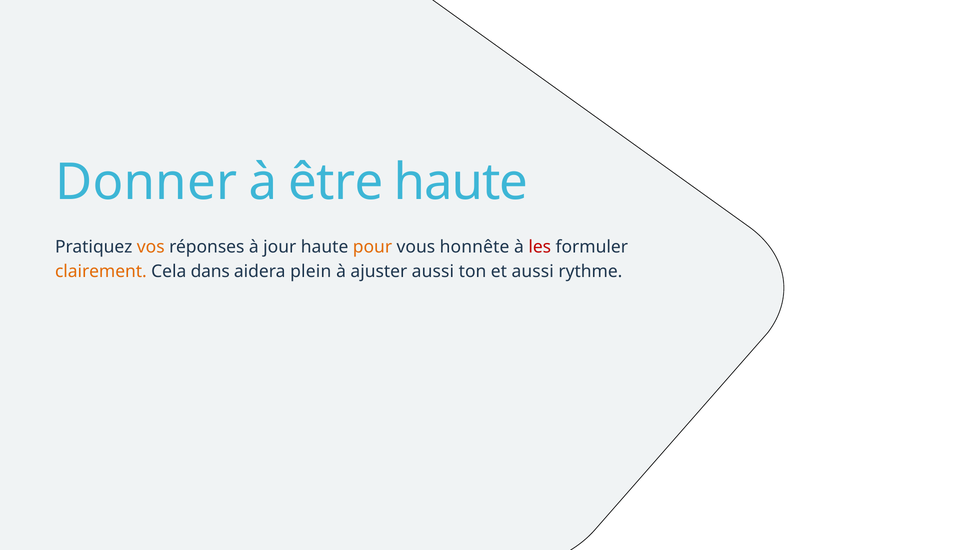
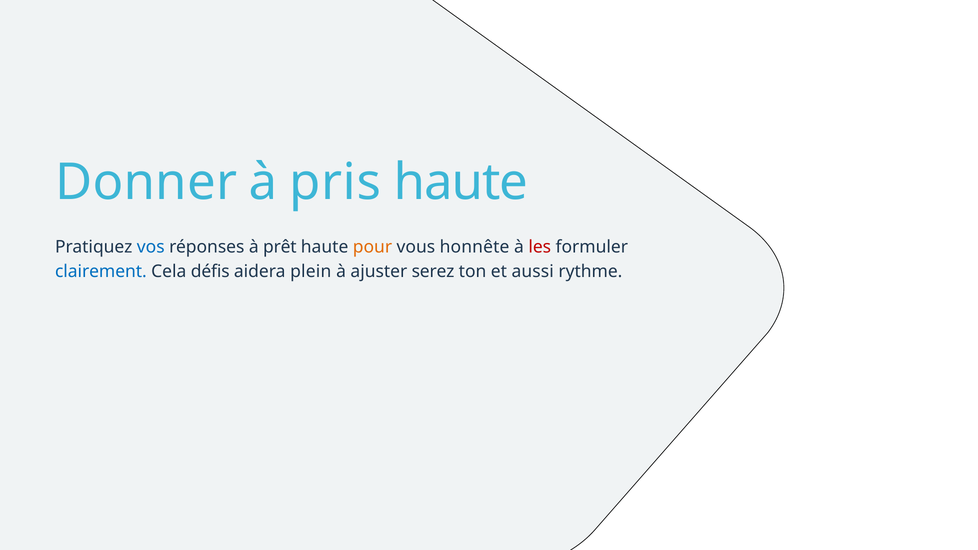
être: être -> pris (335, 183)
vos colour: orange -> blue (151, 247)
jour: jour -> prêt (280, 247)
clairement colour: orange -> blue (101, 271)
dans: dans -> défis (210, 271)
ajuster aussi: aussi -> serez (433, 271)
